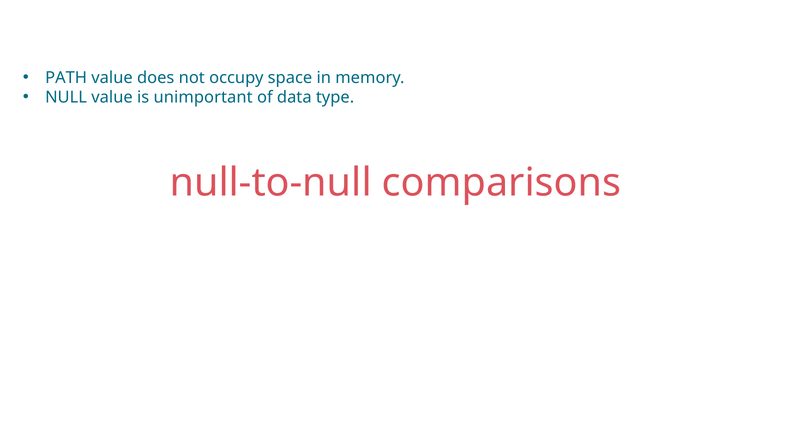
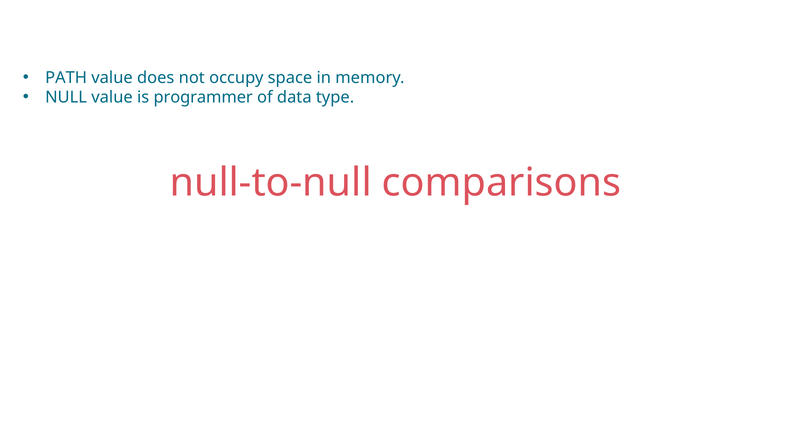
unimportant: unimportant -> programmer (203, 97)
